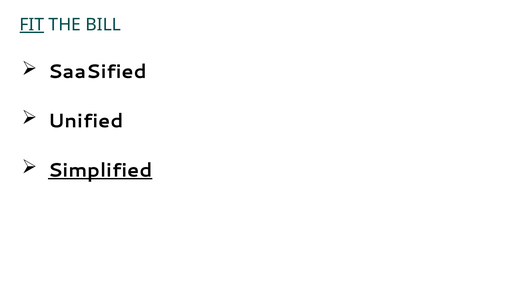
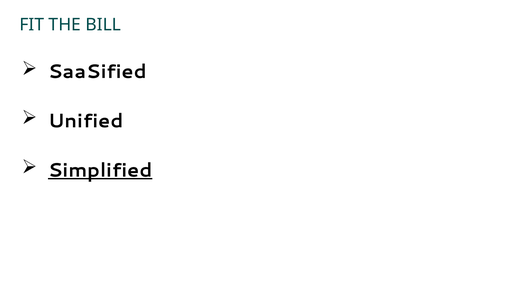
FIT underline: present -> none (32, 25)
